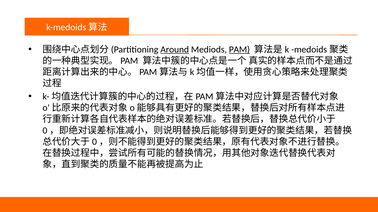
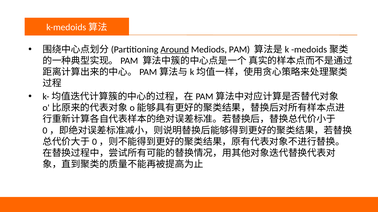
PAM underline: present -> none (239, 50)
